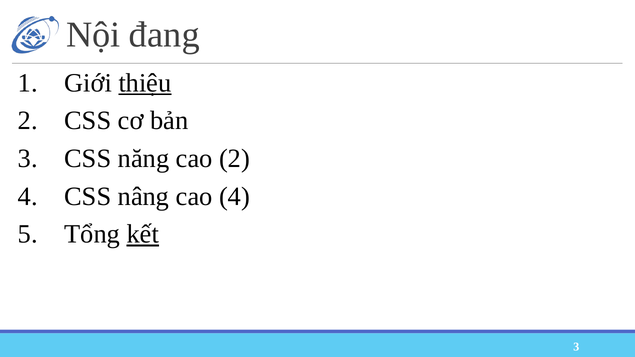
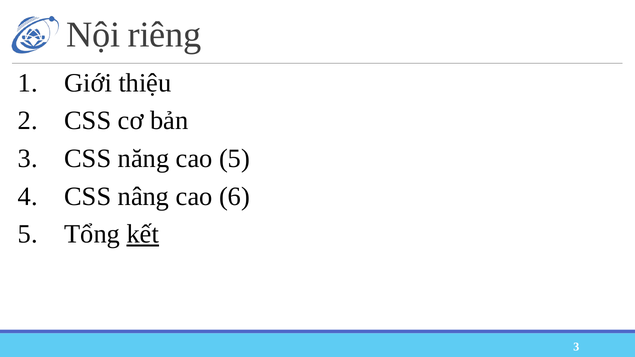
đang: đang -> riêng (165, 35)
thiệu underline: present -> none (145, 83)
cao 2: 2 -> 5 (234, 159)
cao 4: 4 -> 6 (234, 196)
